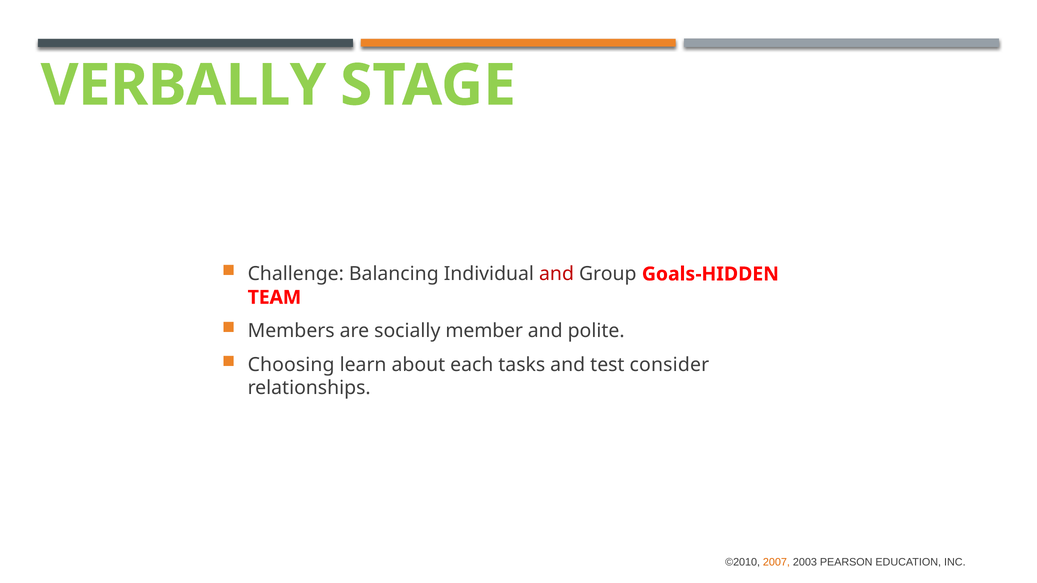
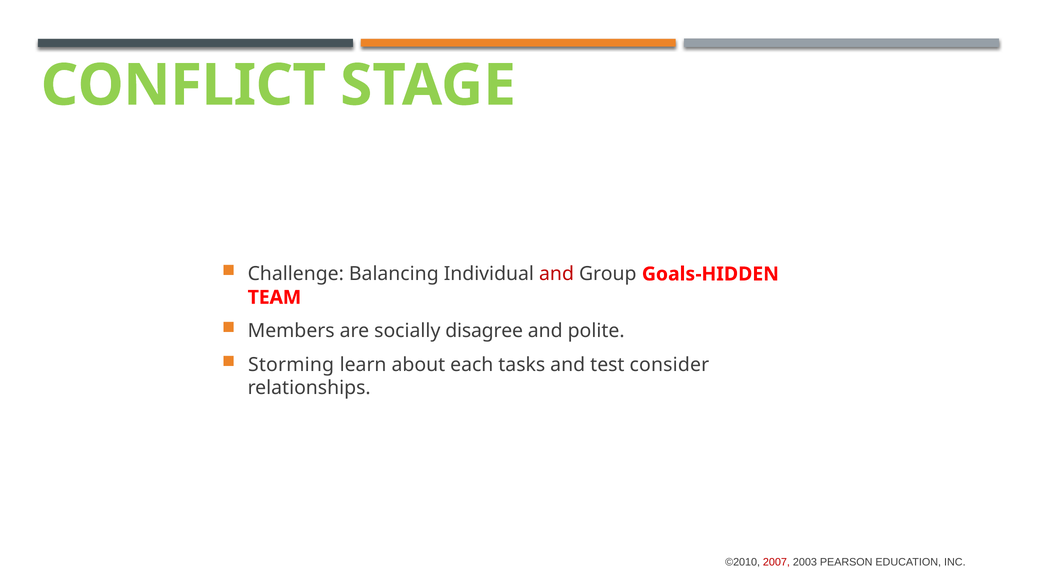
VERBALLY: VERBALLY -> CONFLICT (183, 86)
member: member -> disagree (484, 331)
Choosing: Choosing -> Storming (291, 365)
2007 colour: orange -> red (776, 563)
